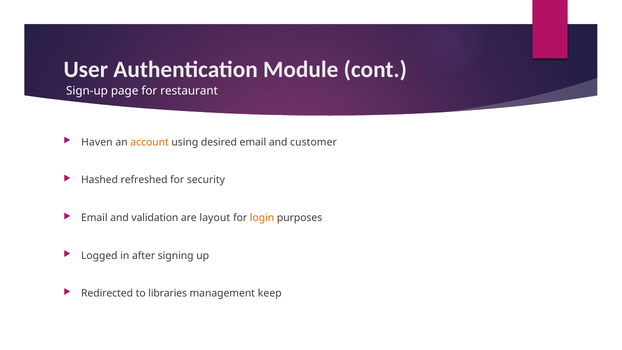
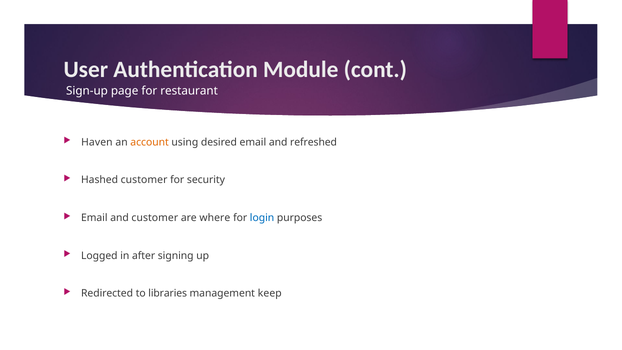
customer: customer -> refreshed (314, 142)
Hashed refreshed: refreshed -> customer (144, 180)
and validation: validation -> customer (155, 218)
layout: layout -> where (215, 218)
login colour: orange -> blue (262, 218)
